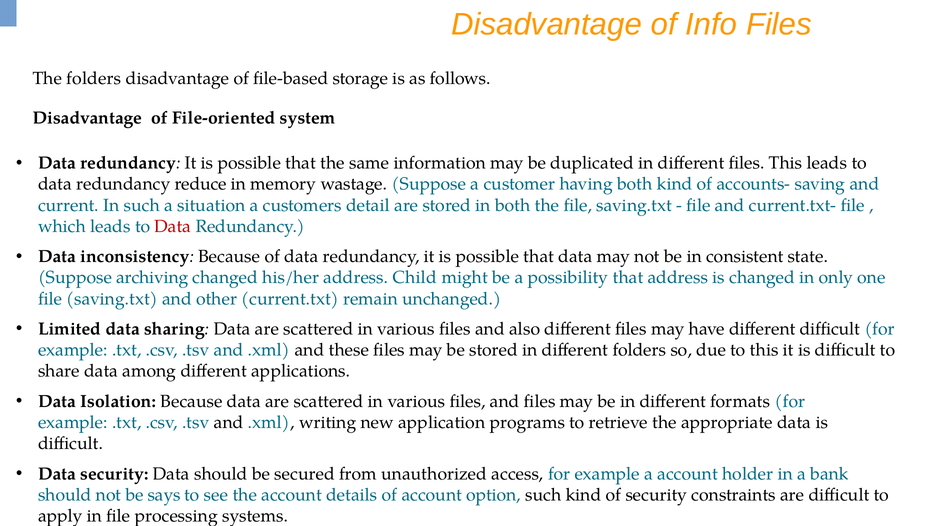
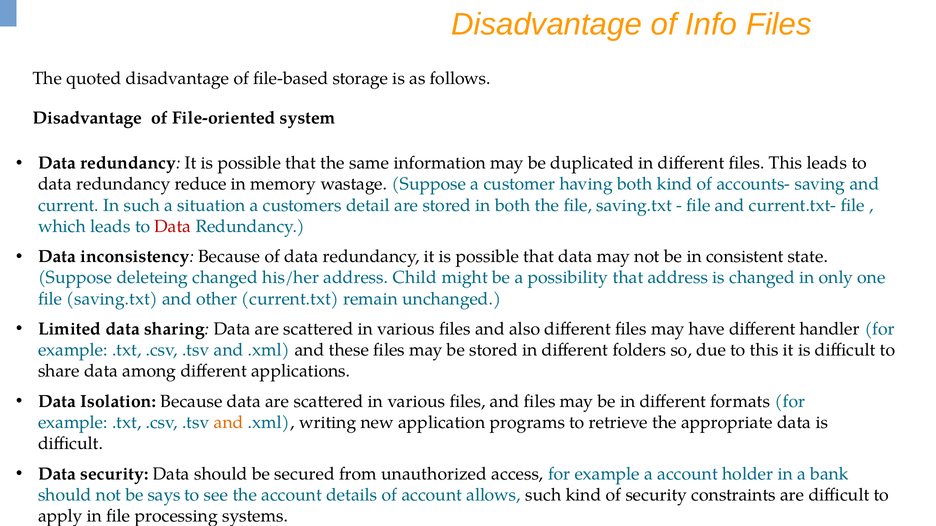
The folders: folders -> quoted (94, 79)
archiving: archiving -> deleteing (152, 278)
different difficult: difficult -> handler (830, 329)
and colour: black -> orange (229, 423)
option: option -> allows (494, 496)
